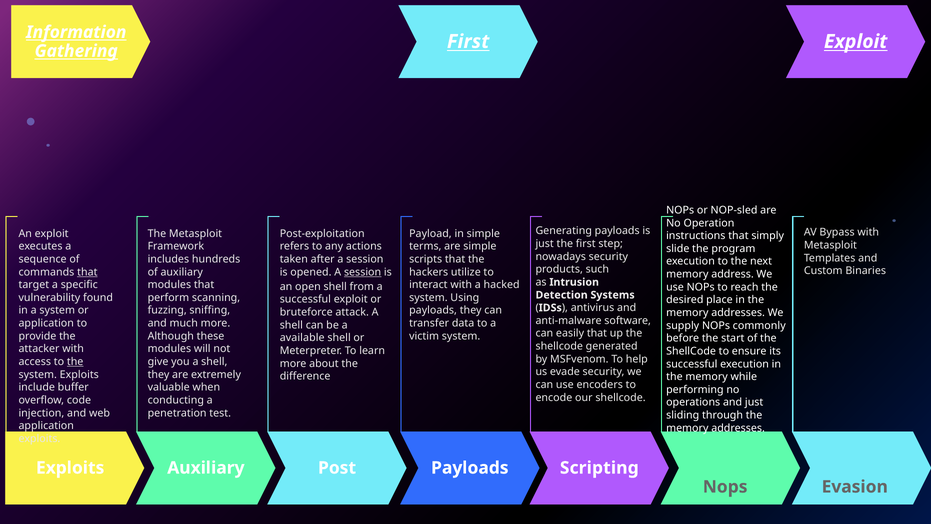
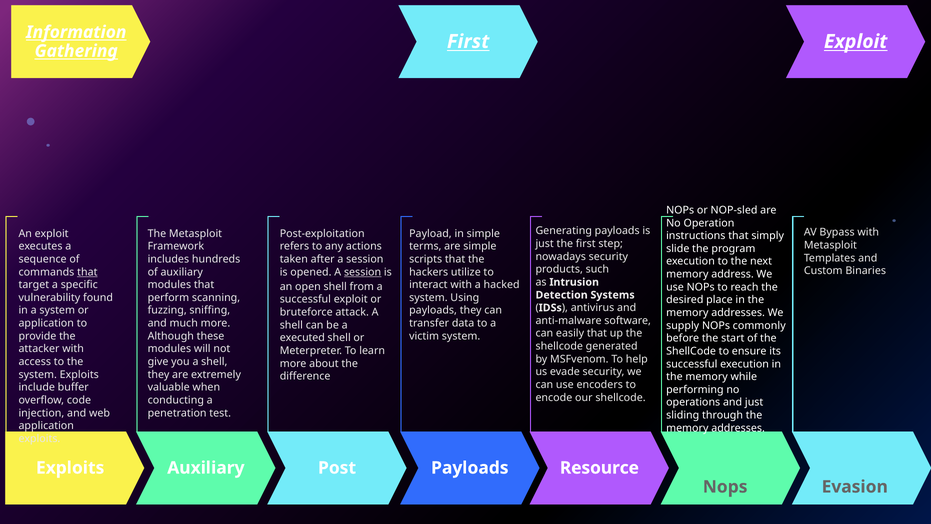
available: available -> executed (302, 338)
the underline: present -> none (75, 362)
Scripting: Scripting -> Resource (599, 468)
